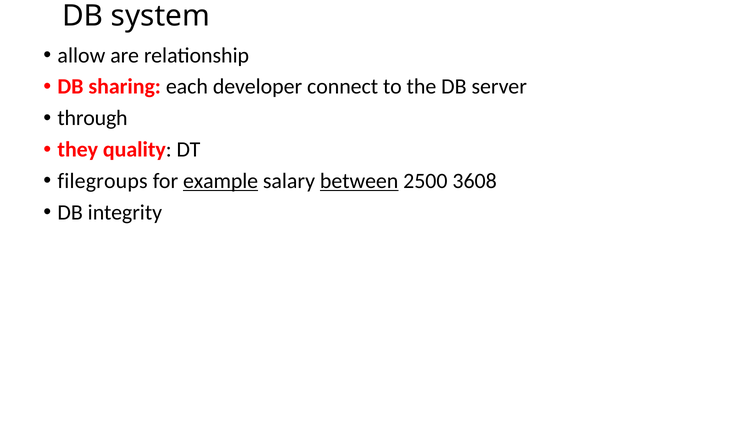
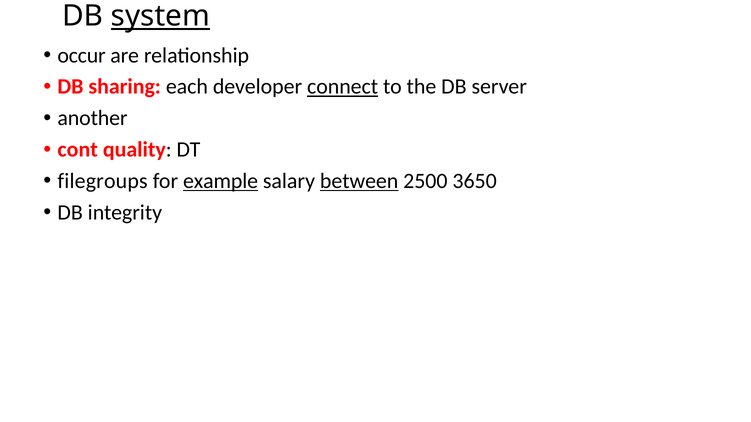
system underline: none -> present (160, 16)
allow: allow -> occur (82, 55)
connect underline: none -> present (343, 87)
through: through -> another (93, 118)
they: they -> cont (78, 150)
3608: 3608 -> 3650 (475, 181)
